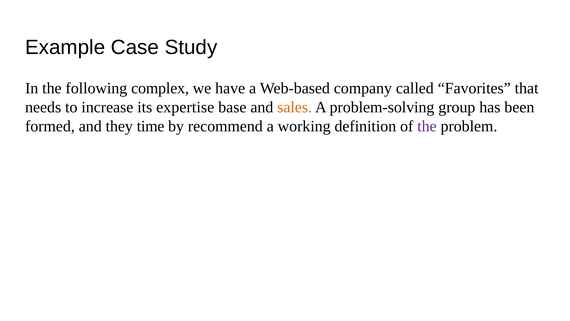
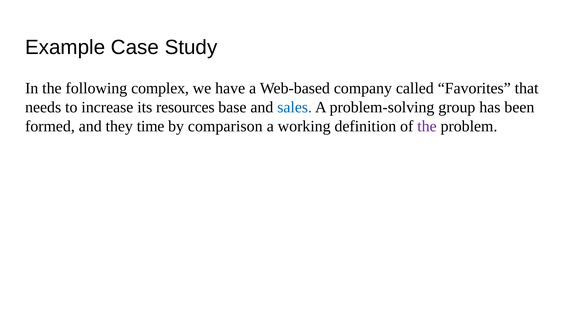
expertise: expertise -> resources (185, 107)
sales colour: orange -> blue (295, 107)
recommend: recommend -> comparison (225, 126)
